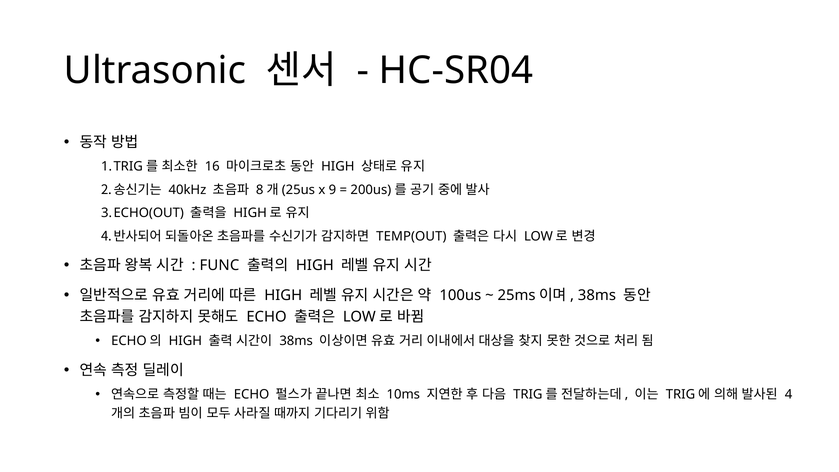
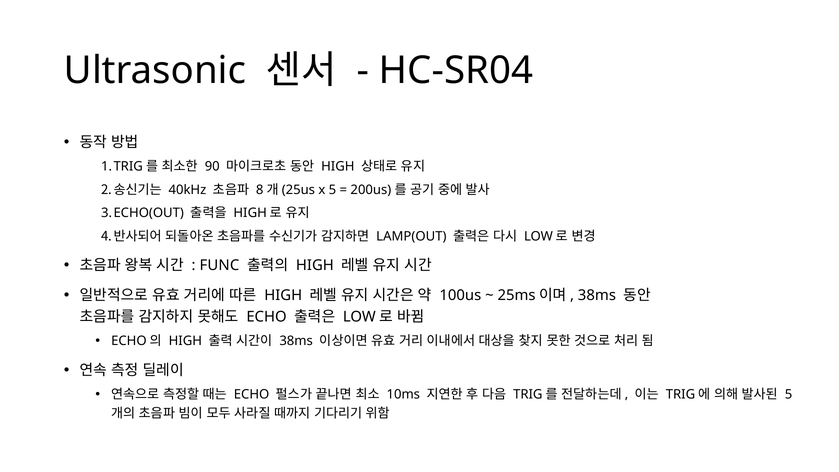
16: 16 -> 90 (212, 166)
x 9: 9 -> 5 (332, 190)
TEMP(OUT: TEMP(OUT -> LAMP(OUT (411, 236)
4: 4 -> 5 (789, 395)
